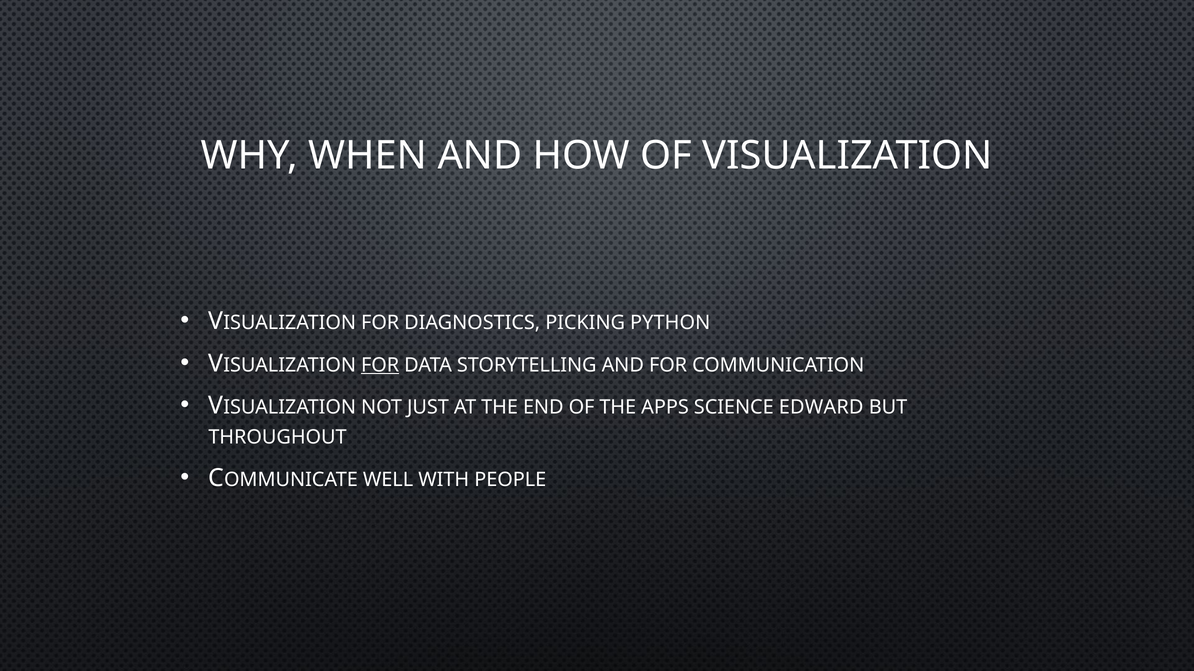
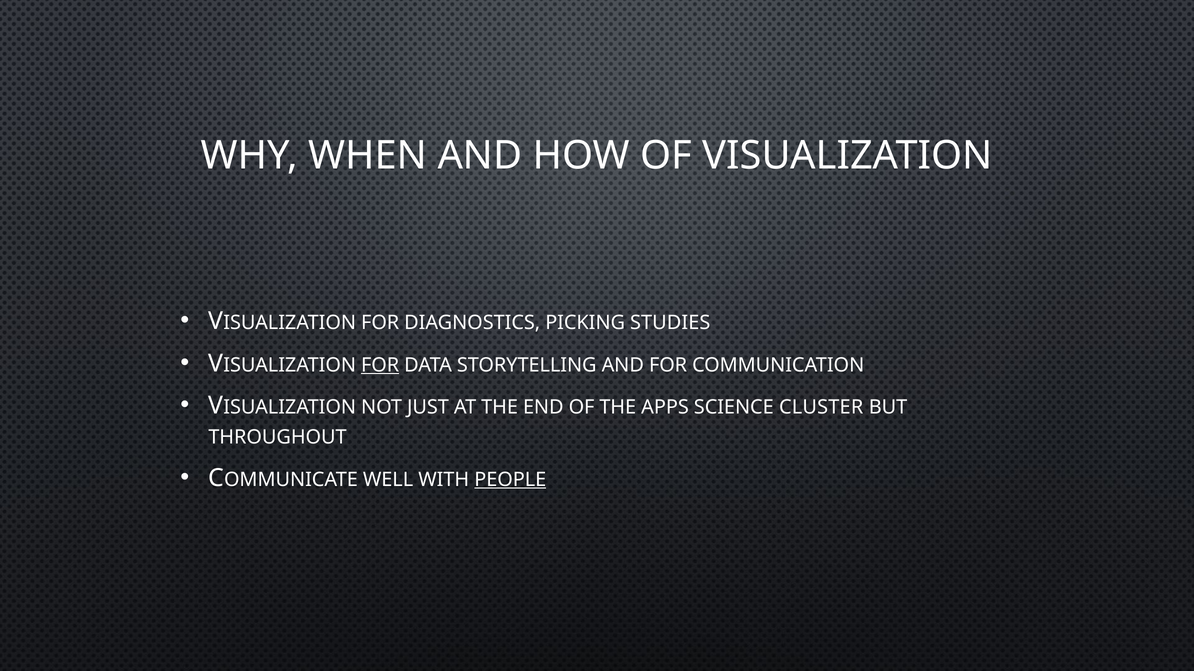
PYTHON: PYTHON -> STUDIES (670, 323)
EDWARD: EDWARD -> CLUSTER (821, 408)
PEOPLE underline: none -> present (510, 480)
